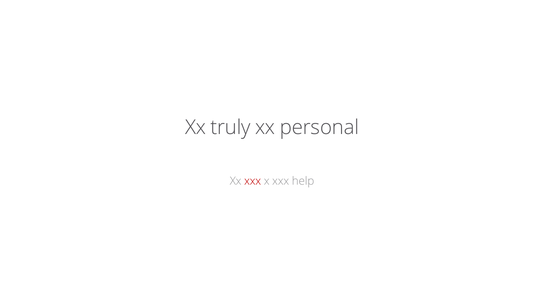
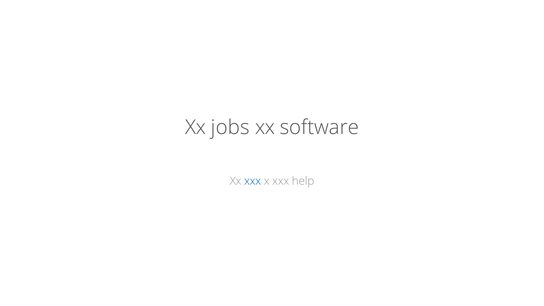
truly: truly -> jobs (230, 127)
personal: personal -> software (319, 127)
xxx colour: red -> blue (253, 181)
